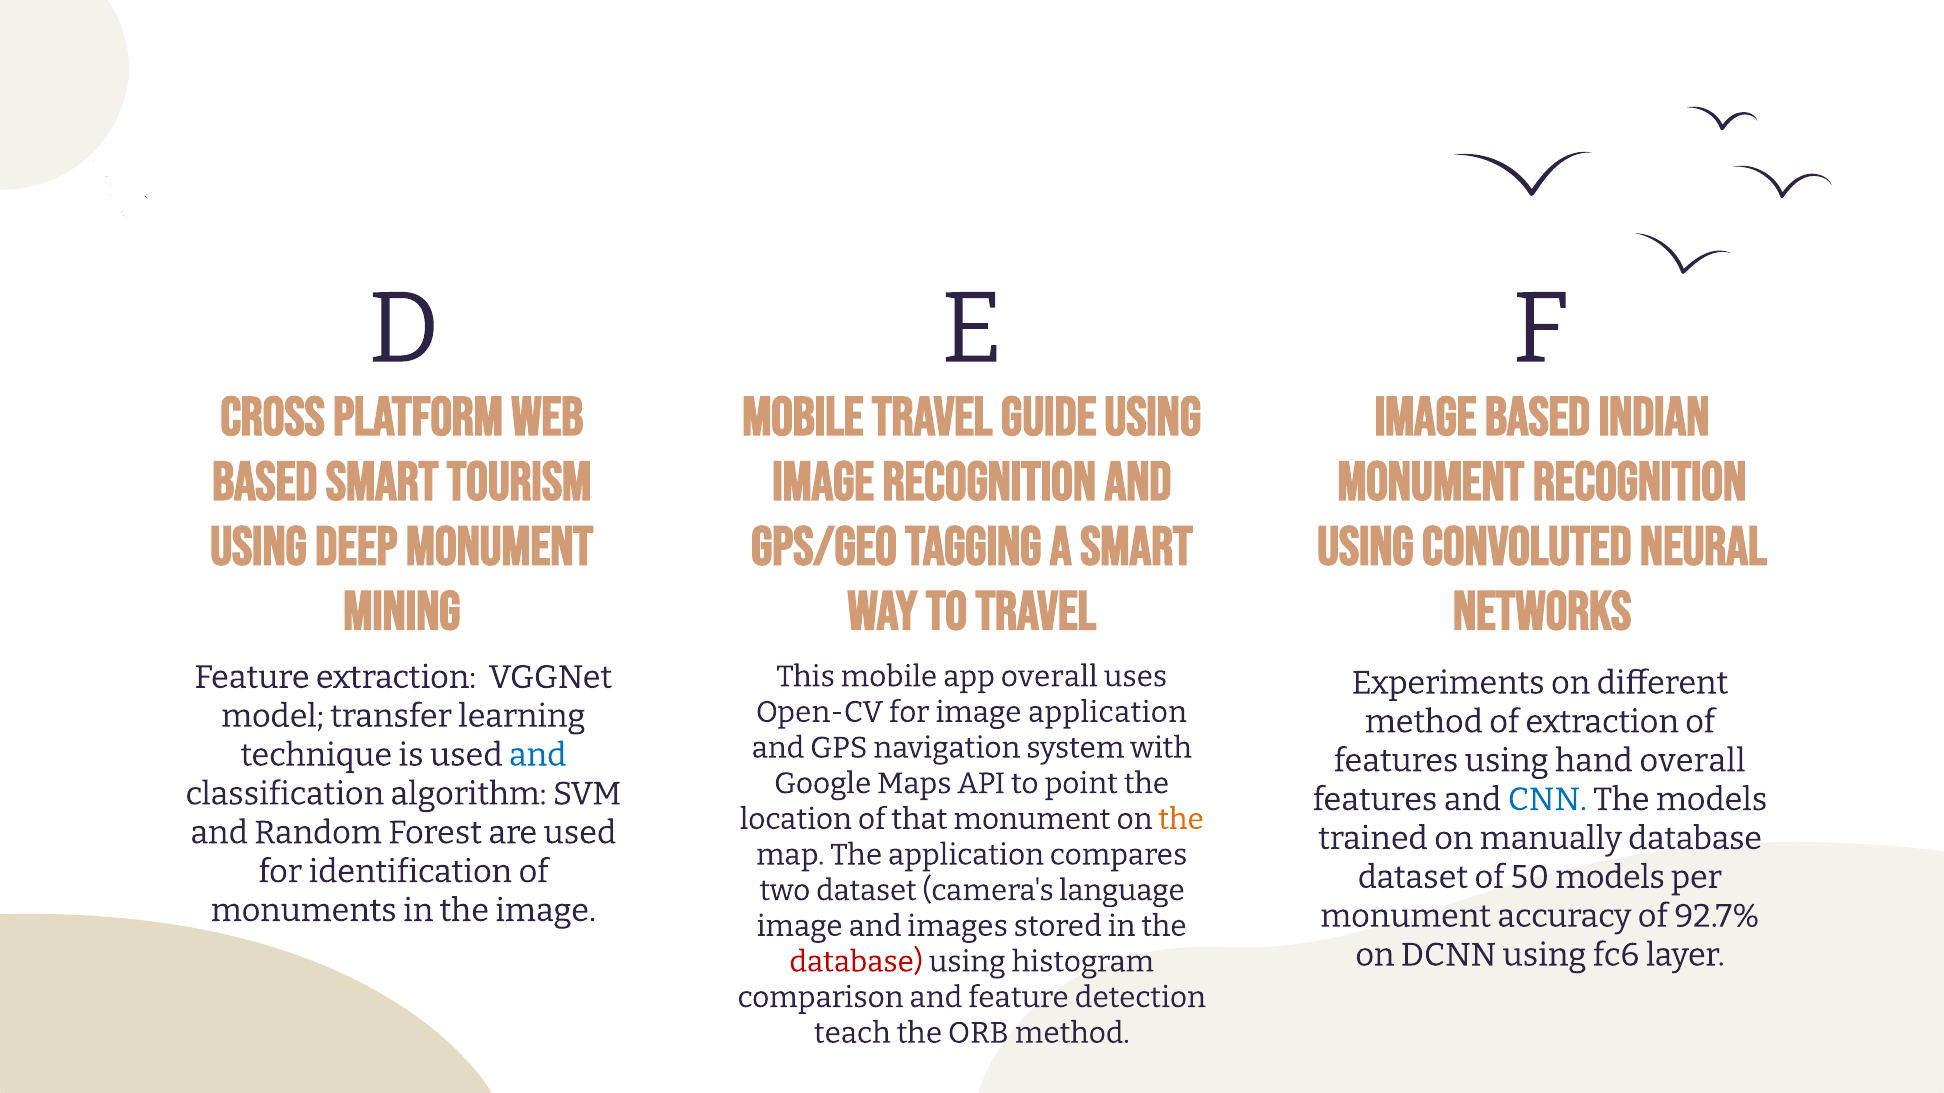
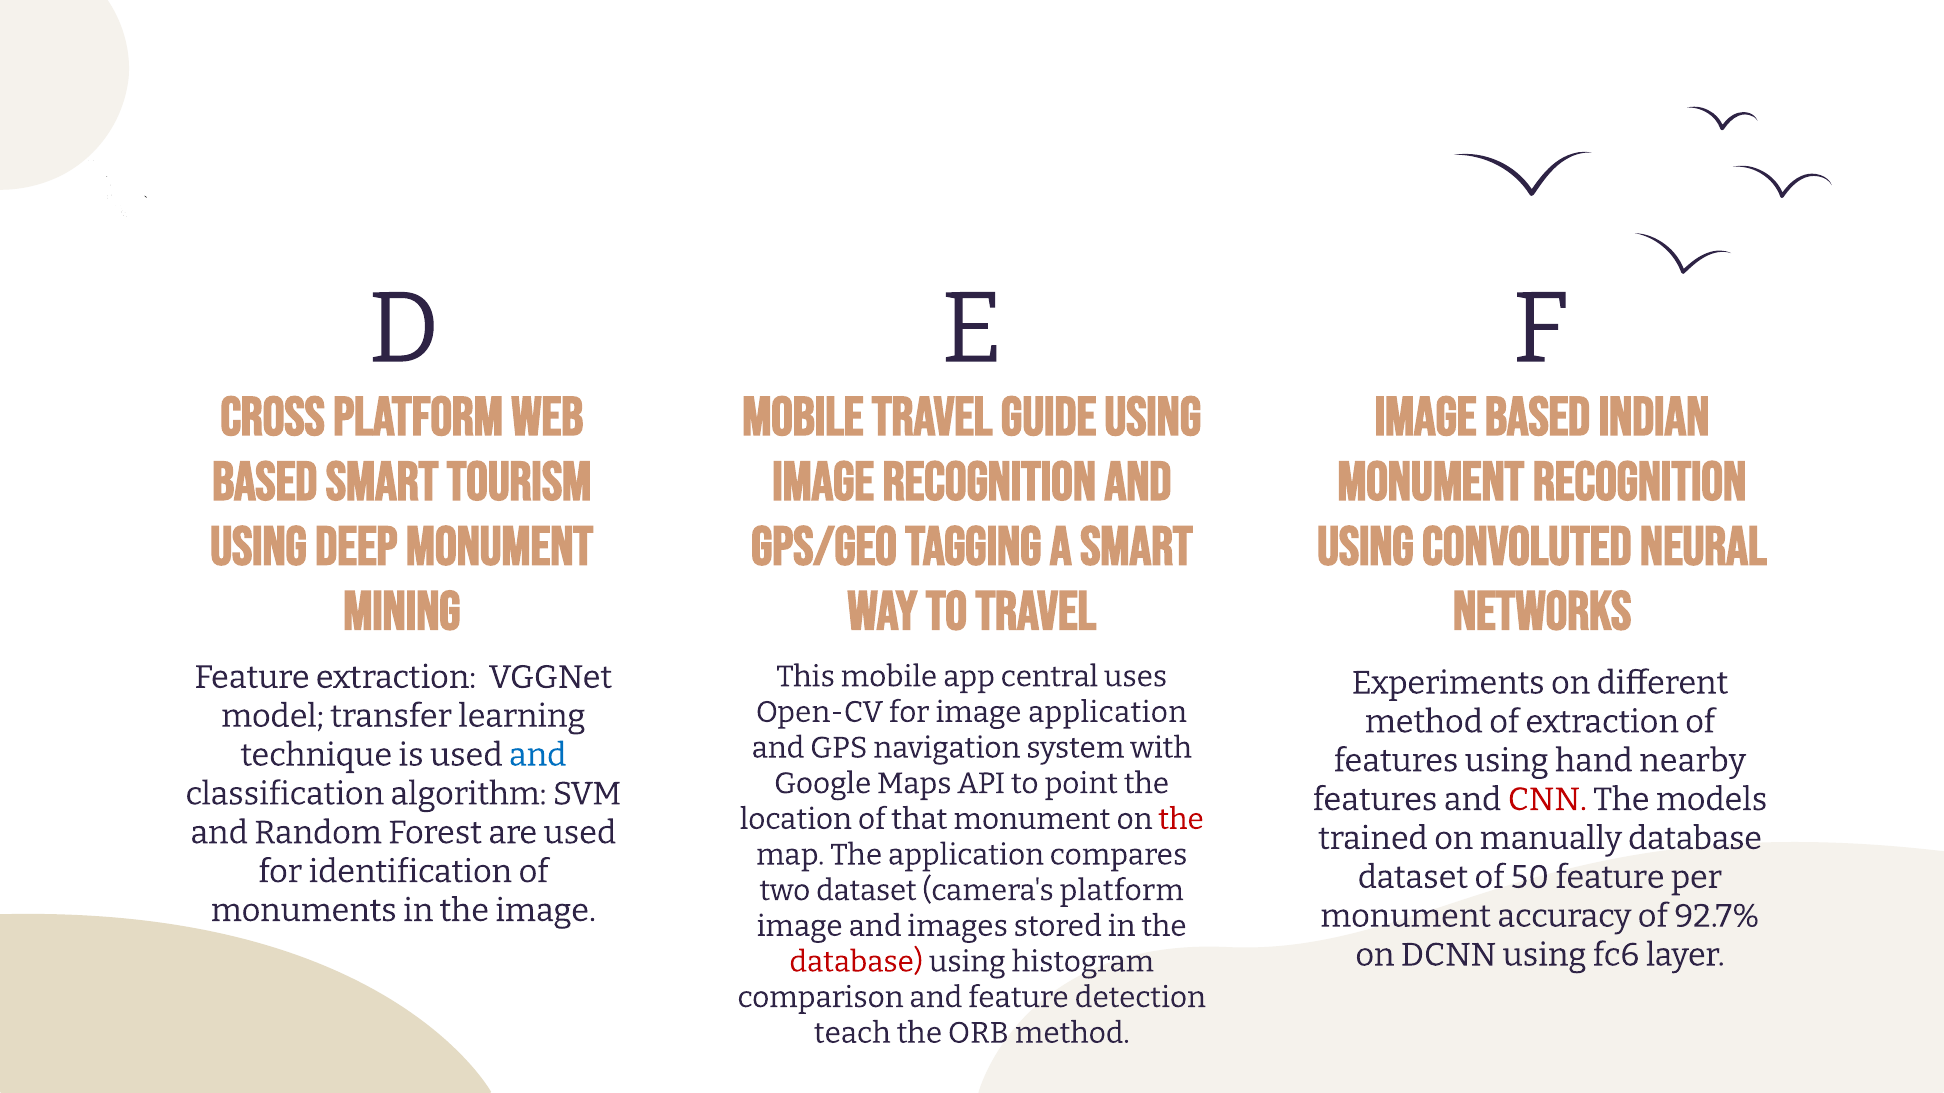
app overall: overall -> central (1049, 677)
hand overall: overall -> nearby (1693, 761)
CNN colour: blue -> red (1547, 800)
the colour: orange -> red (1181, 819)
50 models: models -> feature (1610, 878)
camera's language: language -> platform (1122, 891)
